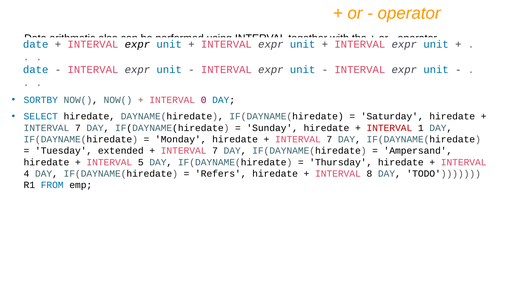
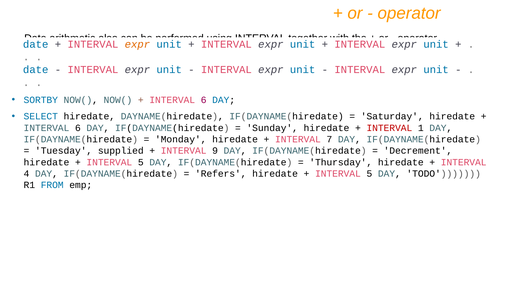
expr colour: black -> orange (137, 44)
0: 0 -> 6 (204, 100)
7: 7 -> 6 (78, 128)
extended: extended -> supplied (121, 151)
7: 7 -> 9 (215, 151)
Ampersand: Ampersand -> Decrement (418, 151)
8: 8 -> 5 (369, 174)
